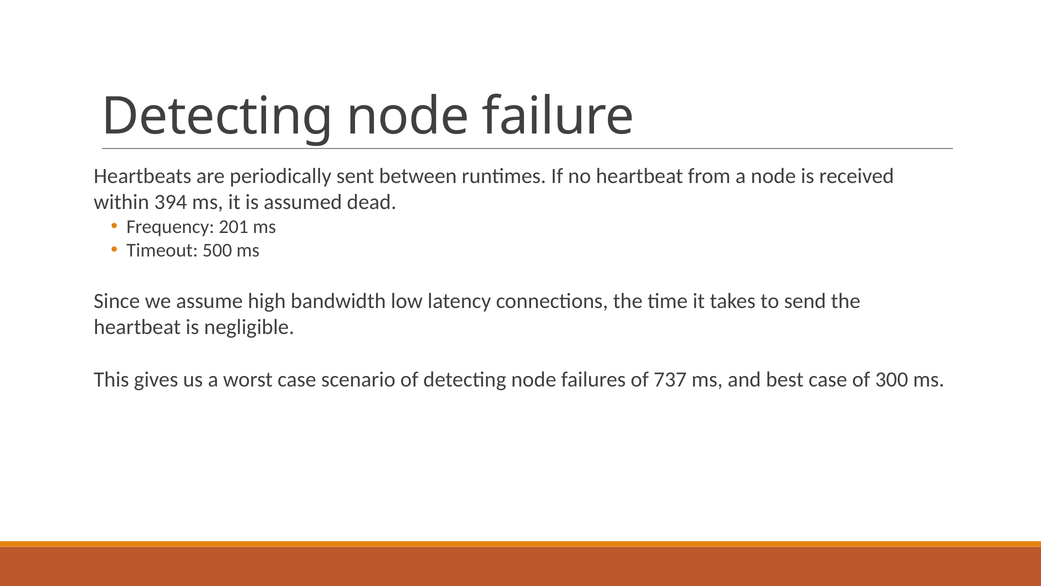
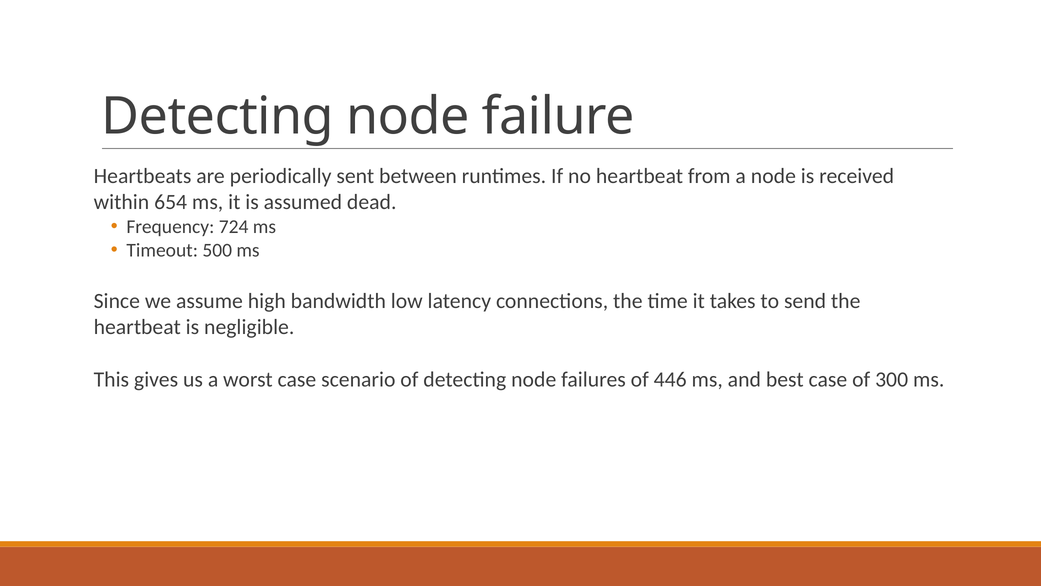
394: 394 -> 654 (171, 202)
201: 201 -> 724 (234, 227)
737: 737 -> 446 (670, 379)
